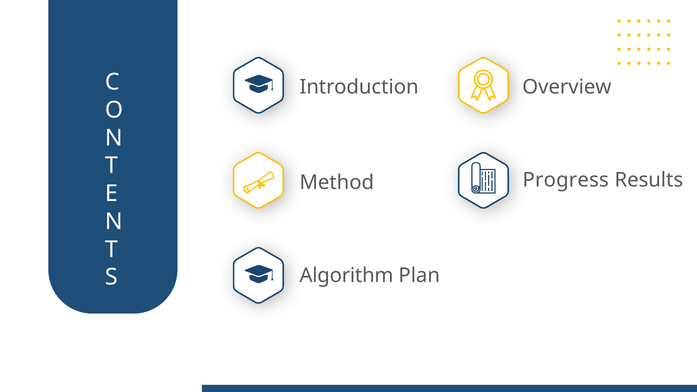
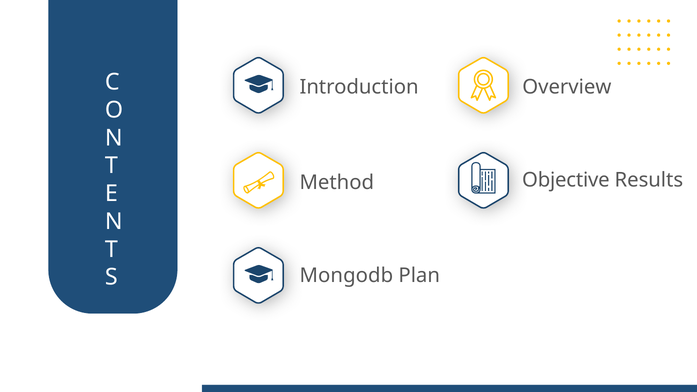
Progress: Progress -> Objective (566, 180)
Algorithm: Algorithm -> Mongodb (346, 275)
